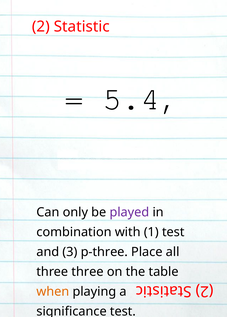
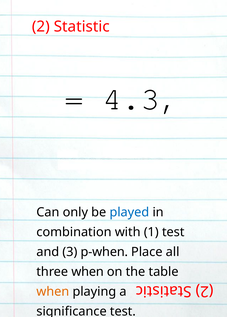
5.4: 5.4 -> 4.3 (141, 99)
played colour: purple -> blue (129, 212)
p-three: p-three -> p-when (104, 252)
three three: three -> when (88, 272)
